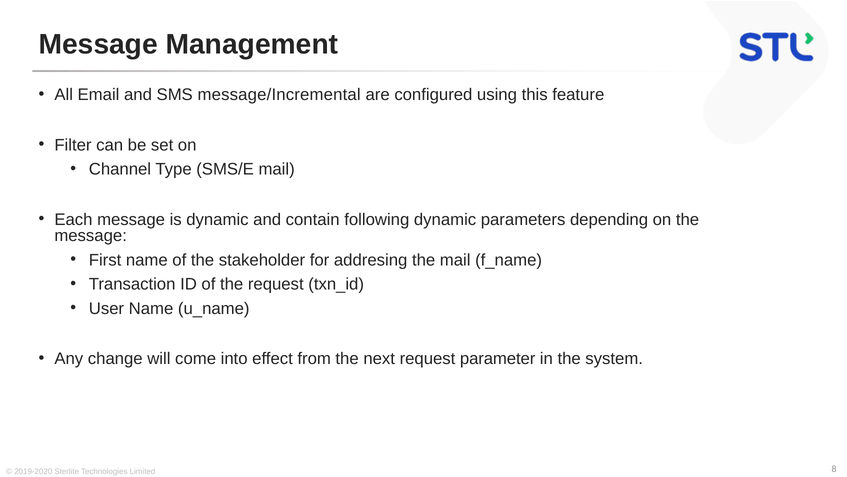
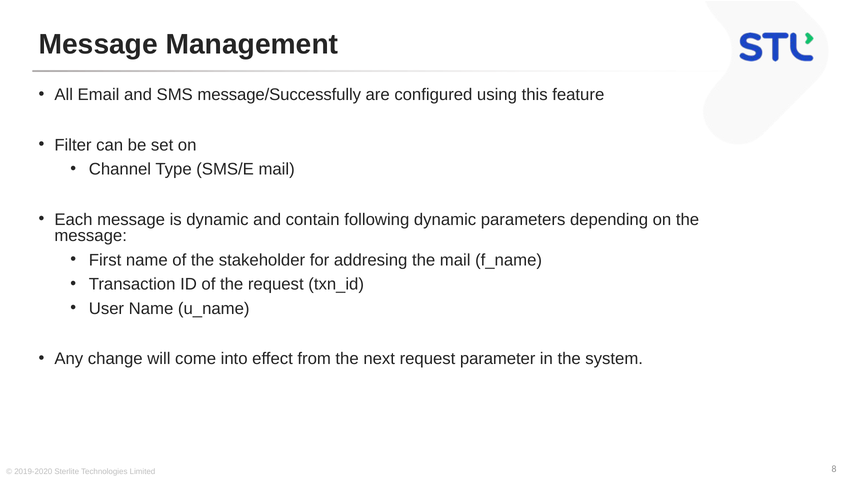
message/Incremental: message/Incremental -> message/Successfully (279, 95)
